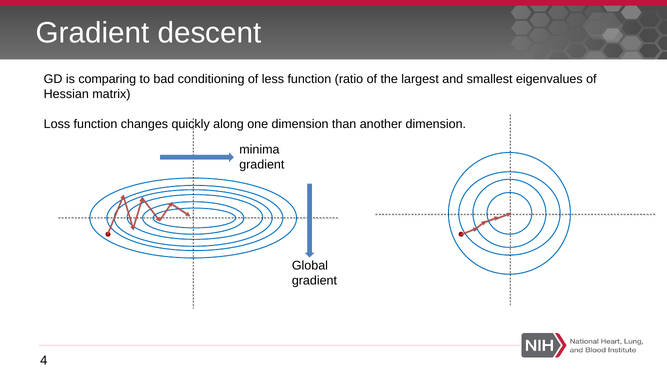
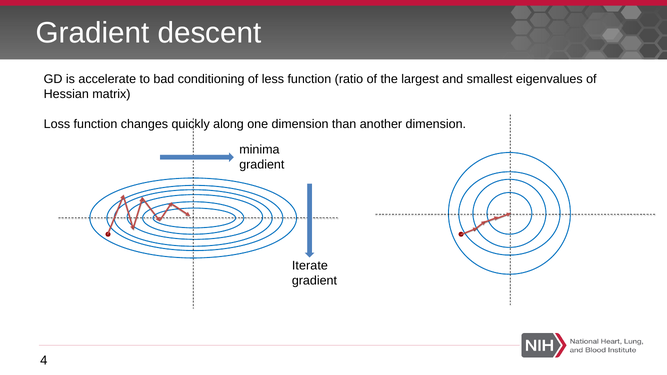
comparing: comparing -> accelerate (107, 79)
Global: Global -> Iterate (310, 266)
